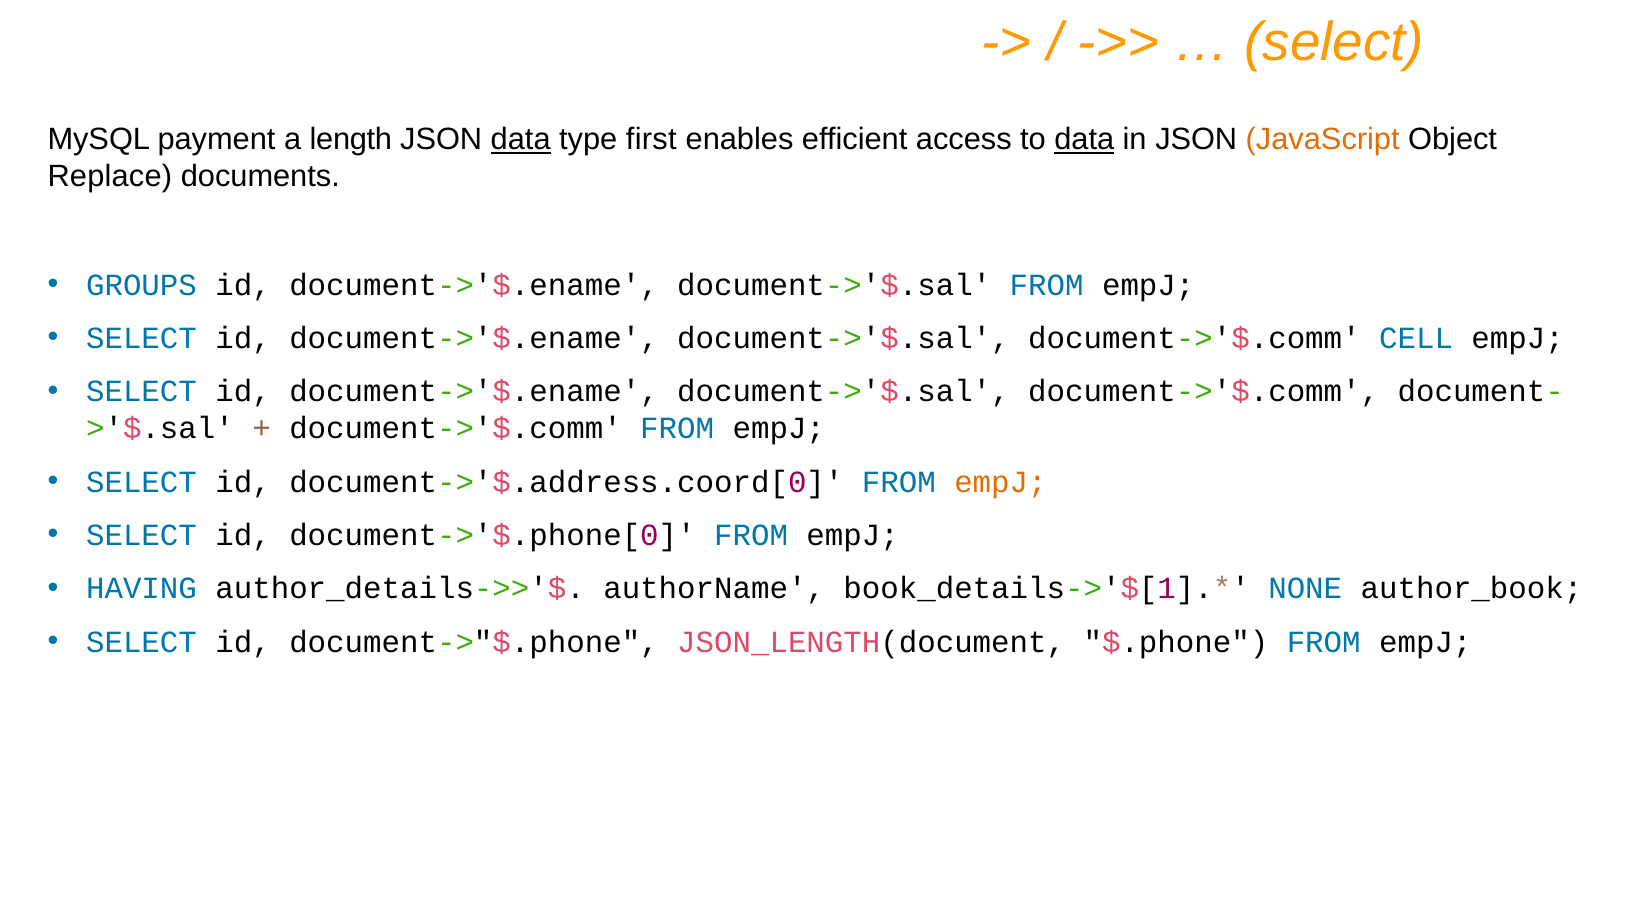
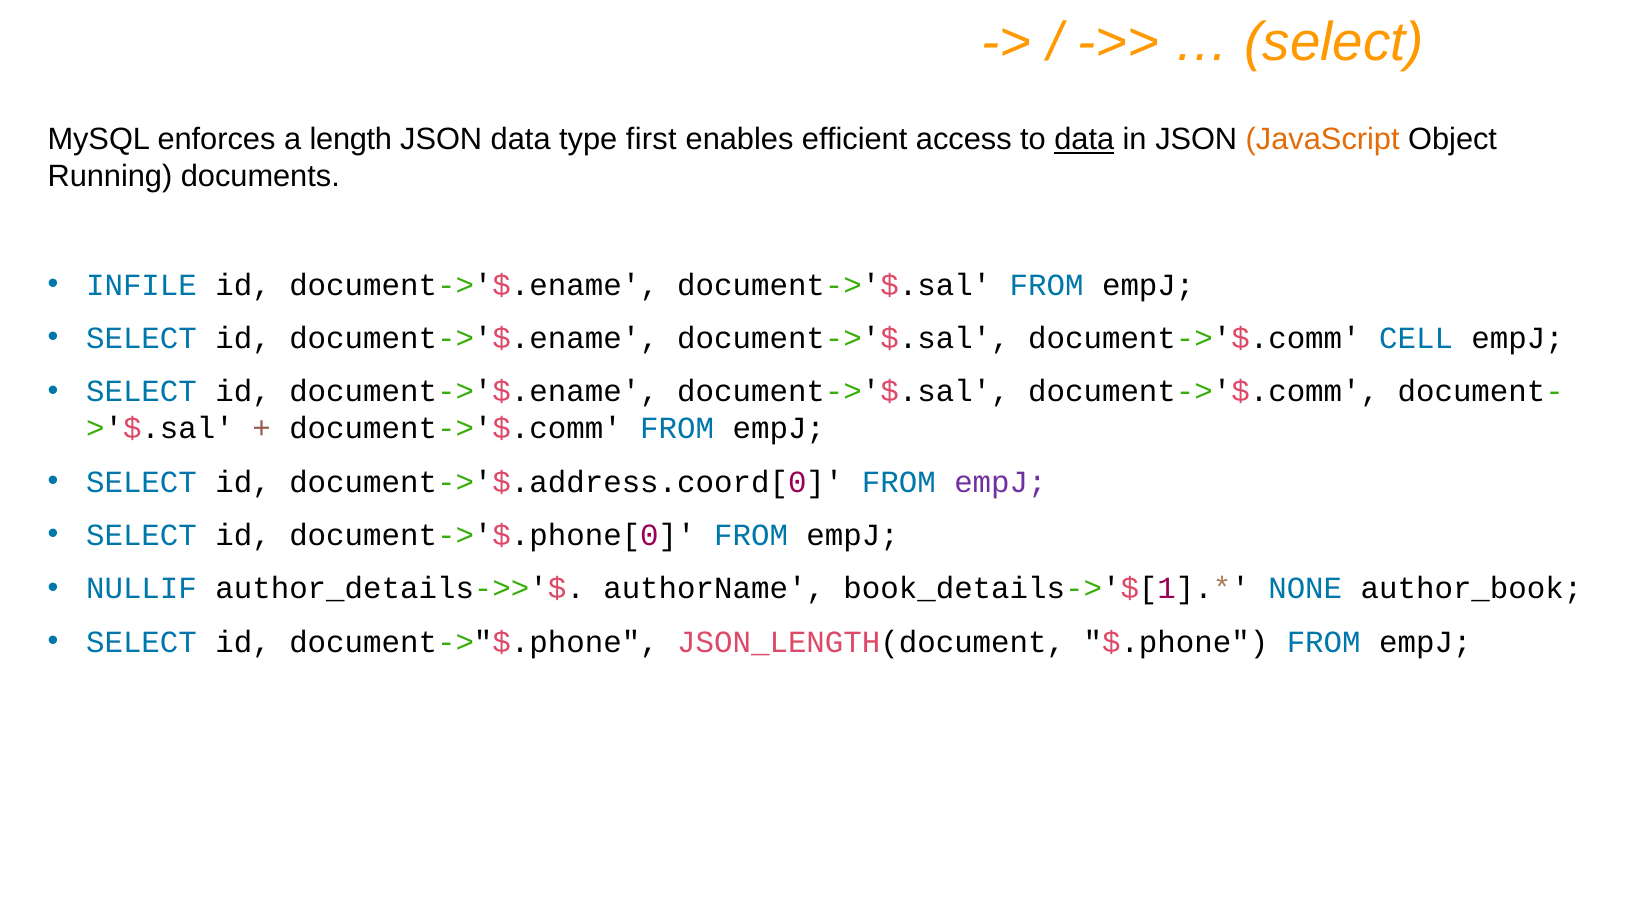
payment: payment -> enforces (216, 140)
data underline: present -> none (521, 140)
Replace: Replace -> Running (110, 176)
GROUPS: GROUPS -> INFILE (141, 285)
empJ colour: orange -> purple (1000, 482)
HAVING: HAVING -> NULLIF (141, 588)
